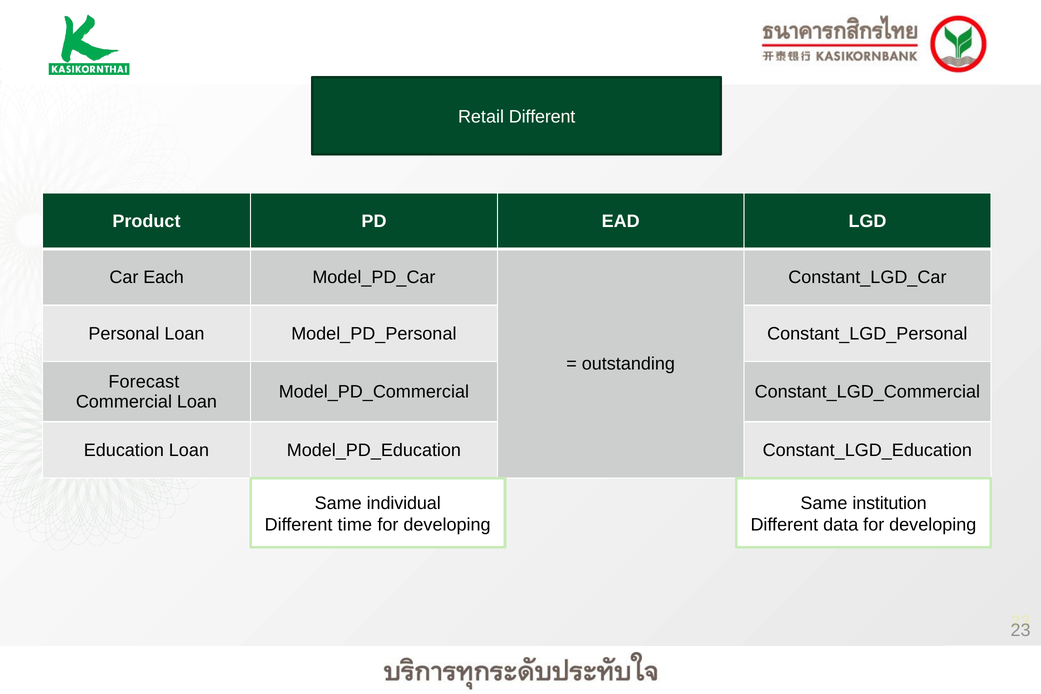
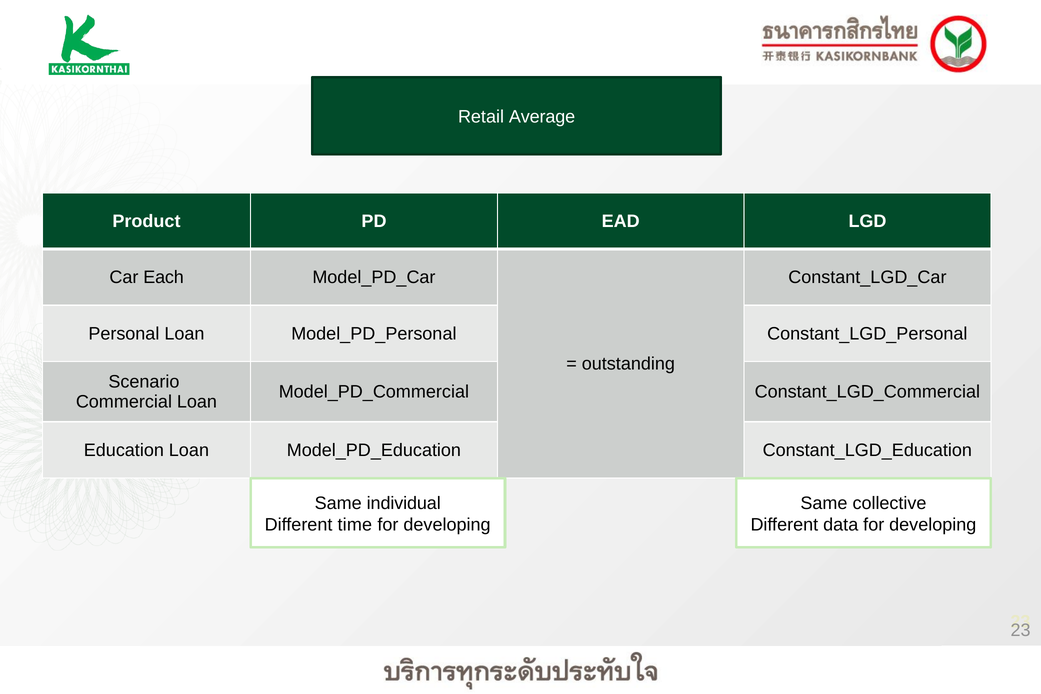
Retail Different: Different -> Average (542, 117)
Forecast: Forecast -> Scenario (144, 382)
institution: institution -> collective (889, 503)
